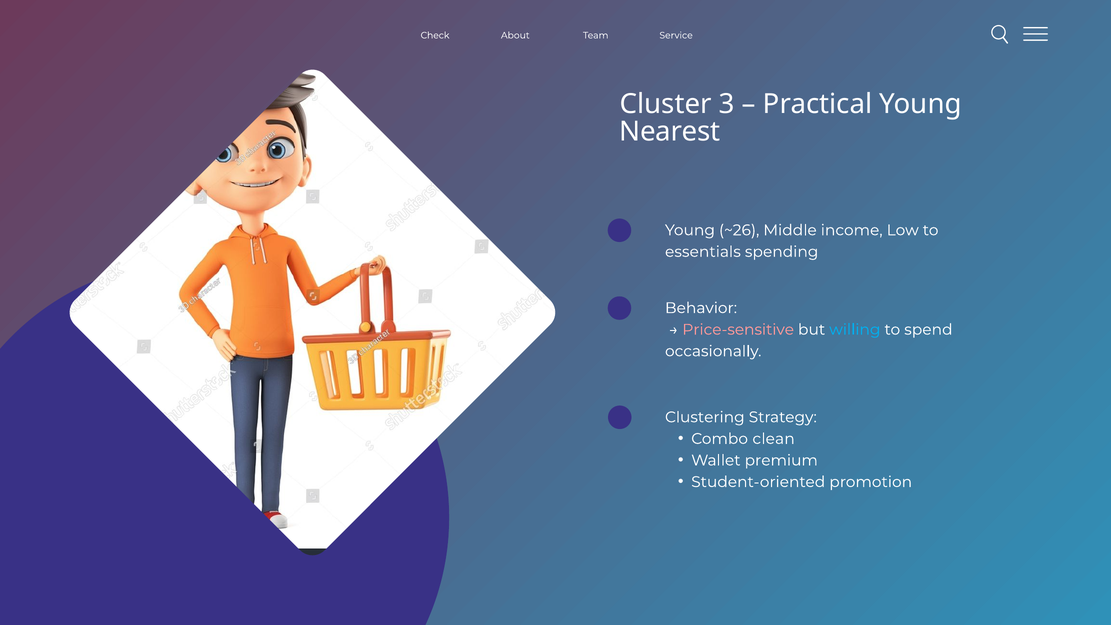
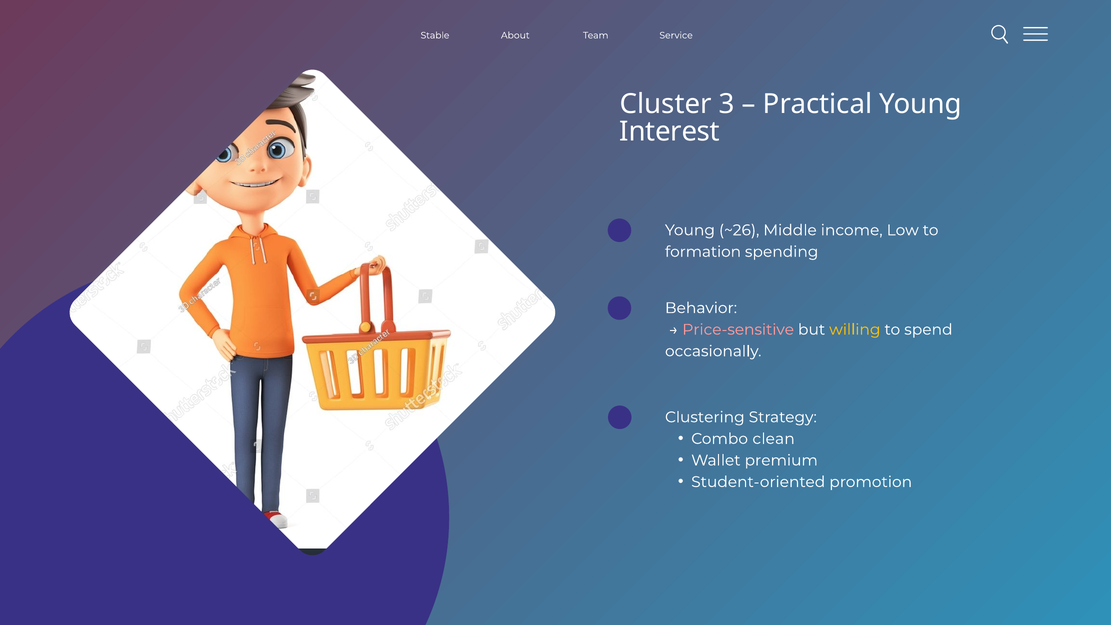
Check: Check -> Stable (435, 35)
Nearest: Nearest -> Interest (670, 132)
essentials: essentials -> formation (703, 252)
willing colour: light blue -> yellow (855, 330)
